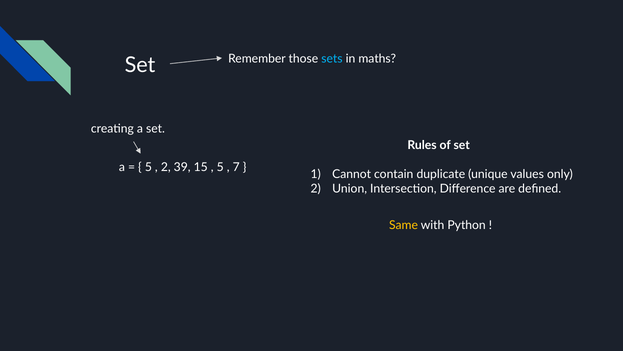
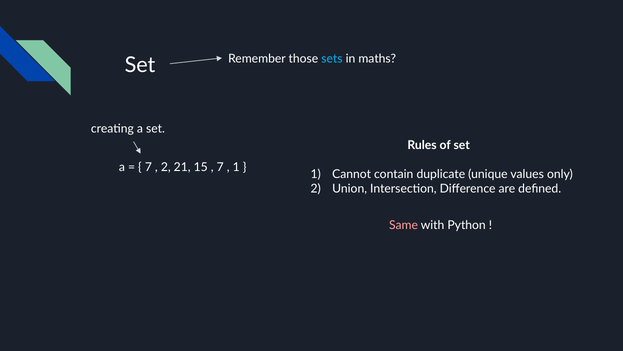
5: 5 -> 7 (148, 167)
39: 39 -> 21 (182, 167)
5: 5 -> 7 (220, 167)
7: 7 -> 1 (236, 167)
Same colour: yellow -> pink (403, 225)
